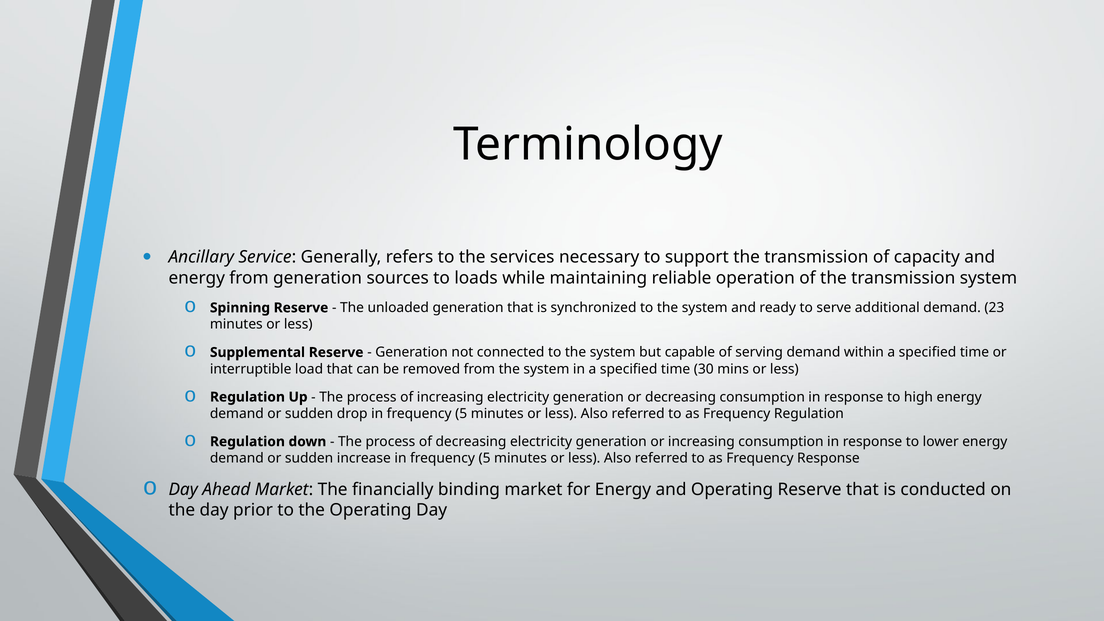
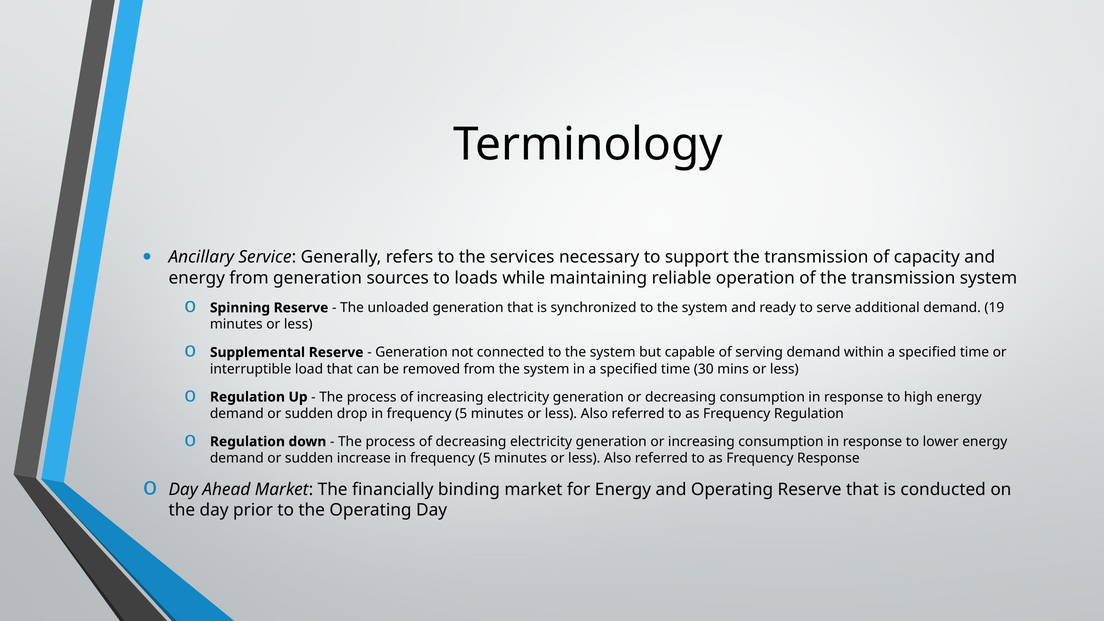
23: 23 -> 19 (994, 308)
